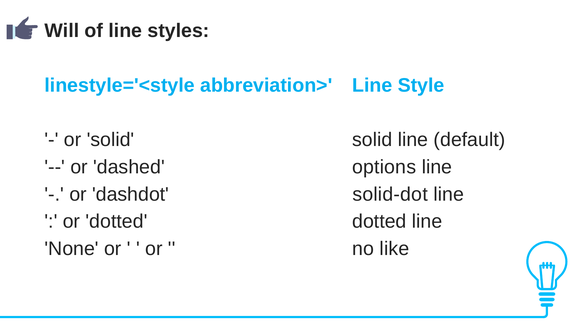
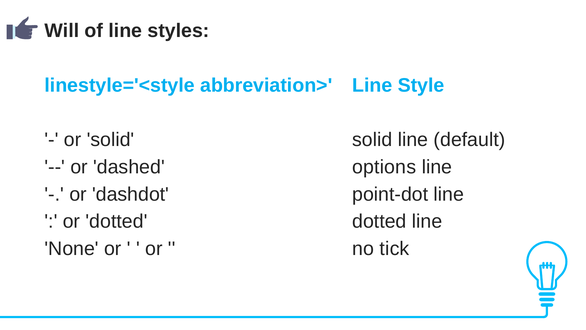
solid-dot: solid-dot -> point-dot (390, 194)
like: like -> tick (394, 248)
